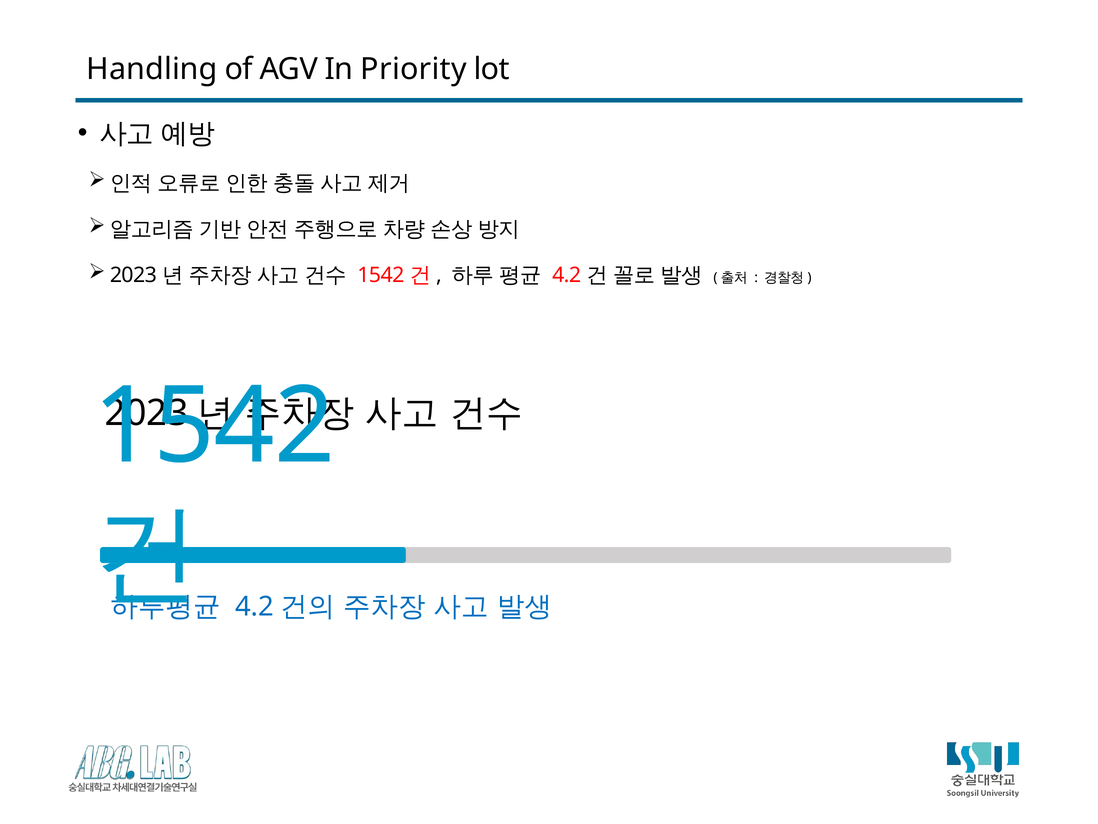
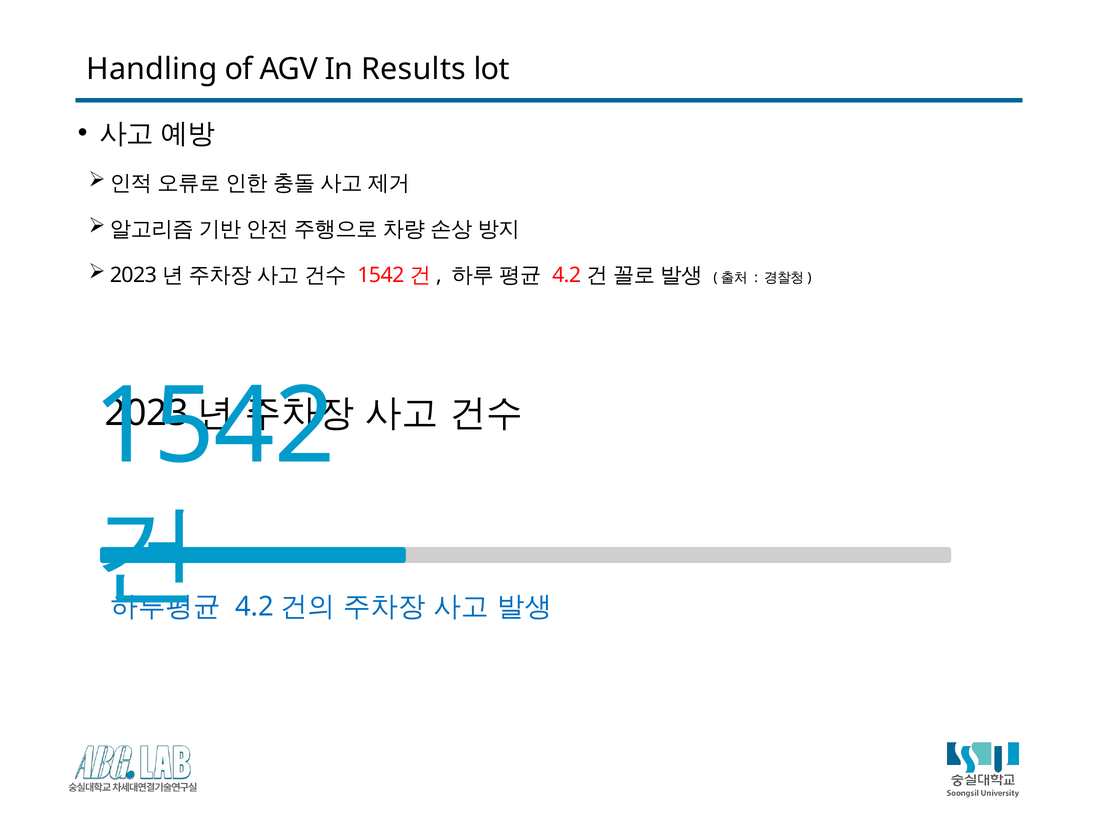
Priority: Priority -> Results (414, 69)
